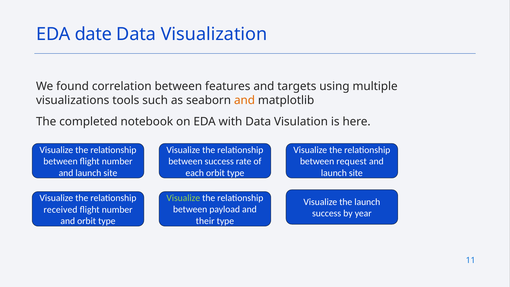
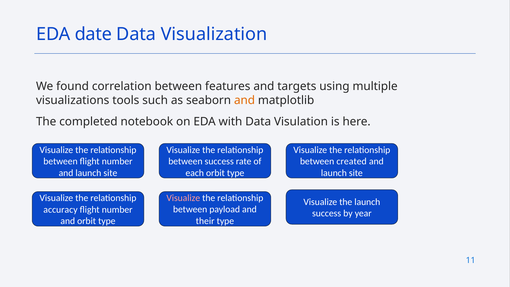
request: request -> created (352, 161)
Visualize colour: light green -> pink (183, 198)
received: received -> accuracy (61, 209)
